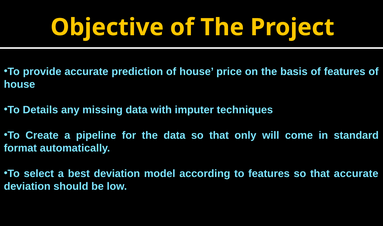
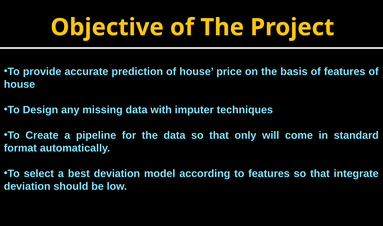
Details: Details -> Design (40, 110)
that accurate: accurate -> integrate (356, 174)
